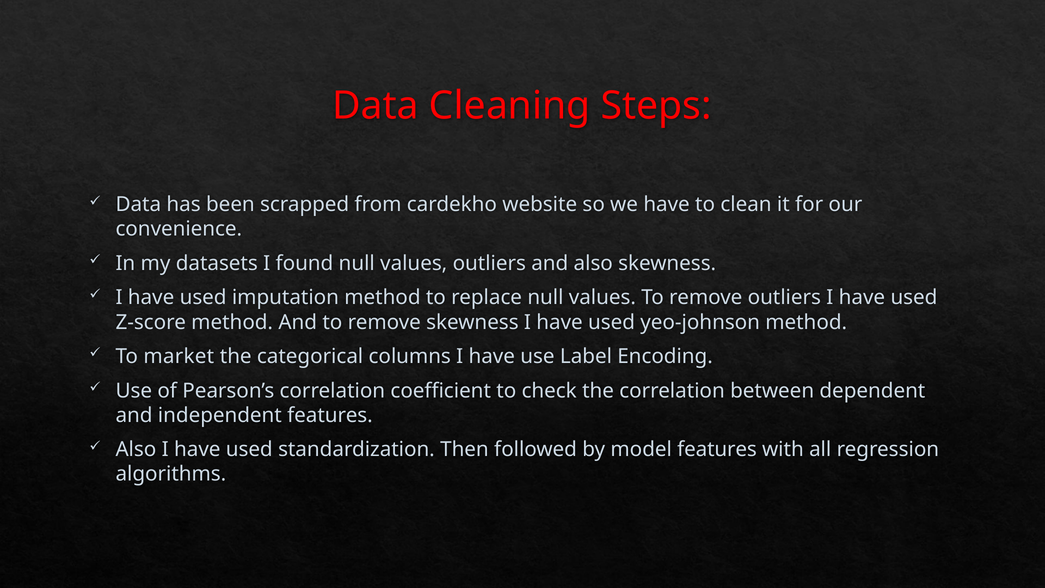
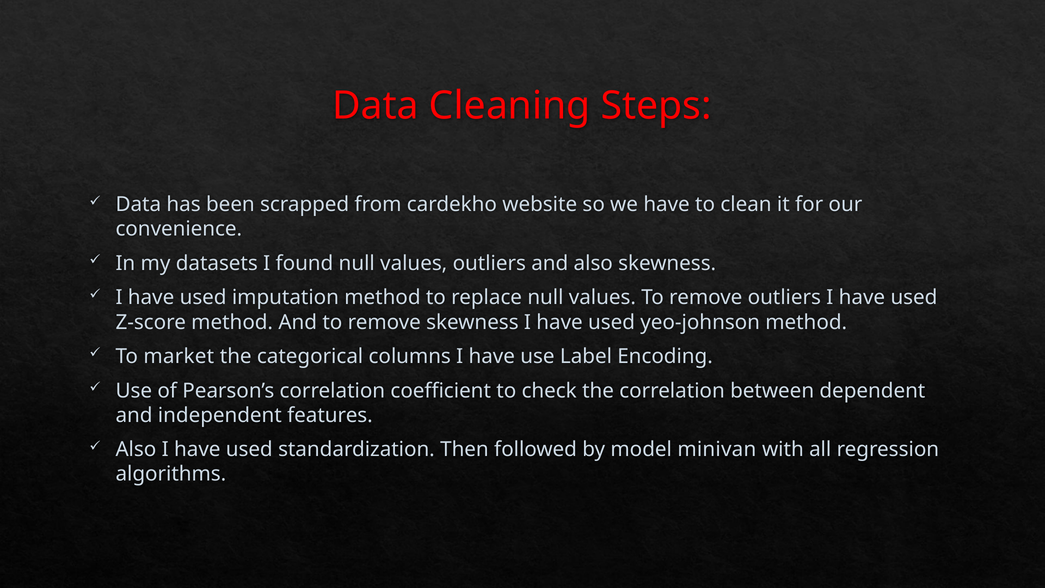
model features: features -> minivan (717, 449)
